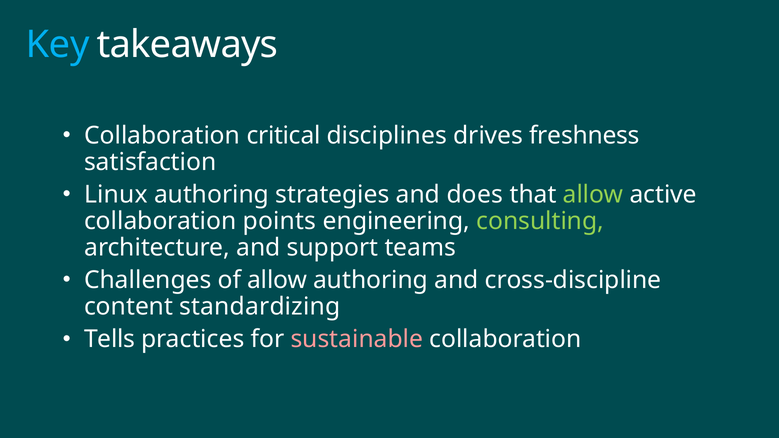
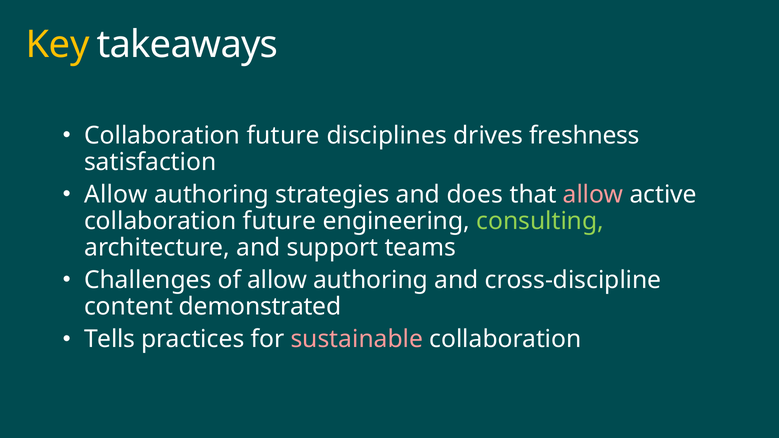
Key colour: light blue -> yellow (58, 45)
critical: critical -> future (283, 136)
Linux: Linux -> Allow (116, 195)
allow colour: light green -> pink (593, 195)
points: points -> future (279, 221)
standardizing: standardizing -> demonstrated (260, 307)
